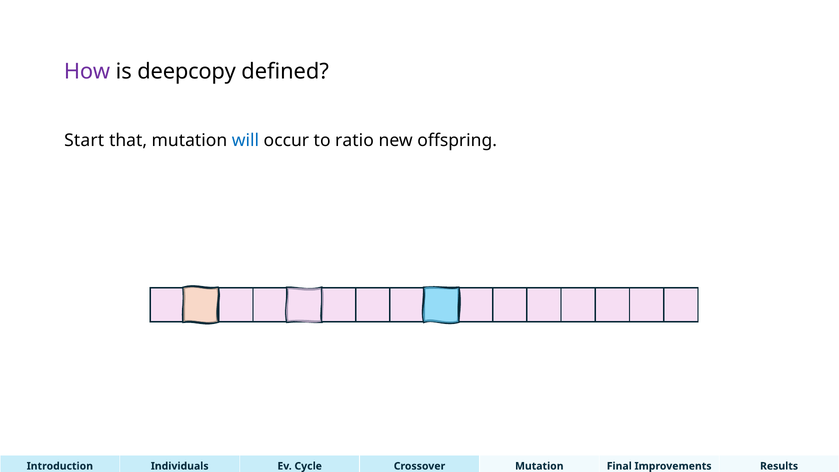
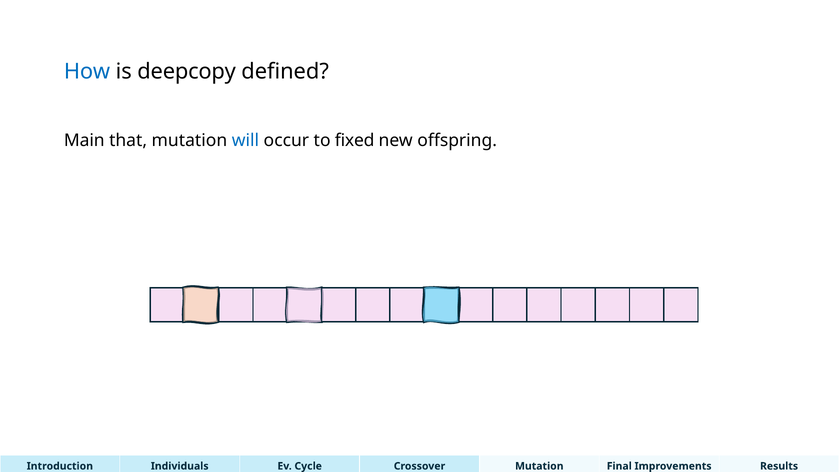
How colour: purple -> blue (87, 72)
Start: Start -> Main (84, 140)
ratio: ratio -> fixed (355, 140)
